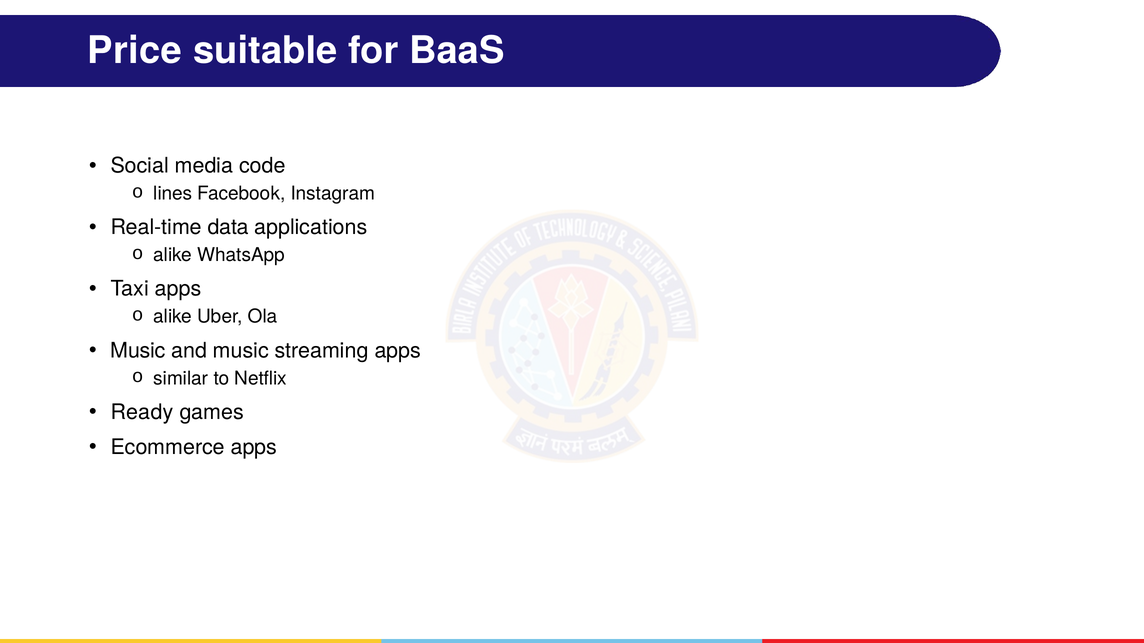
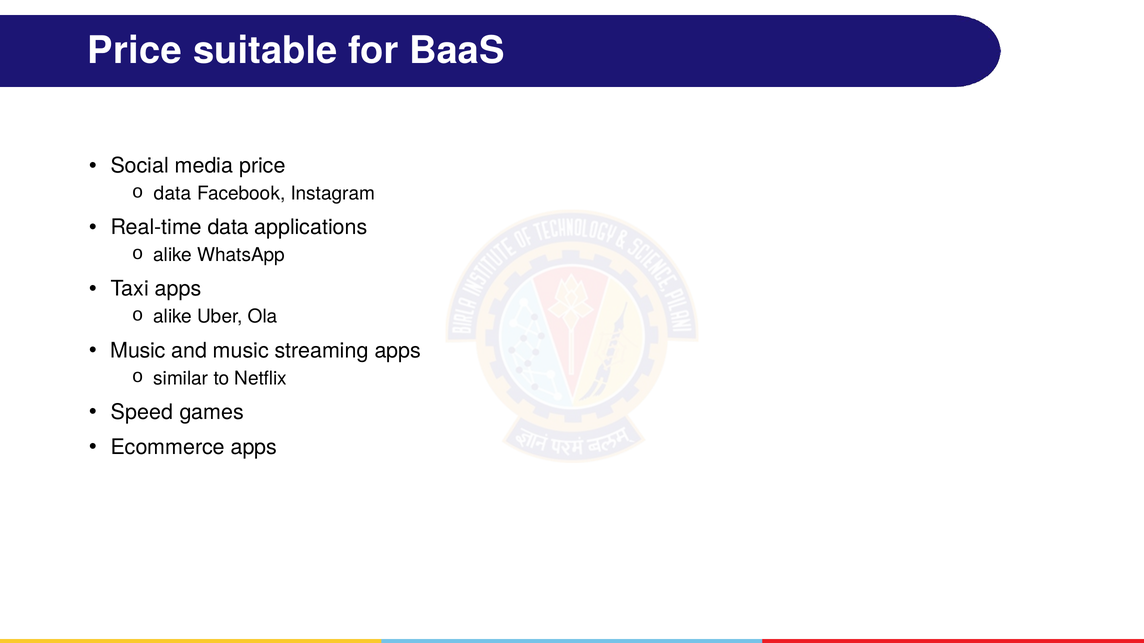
media code: code -> price (262, 166)
lines: lines -> data (173, 194)
Ready: Ready -> Speed (142, 412)
